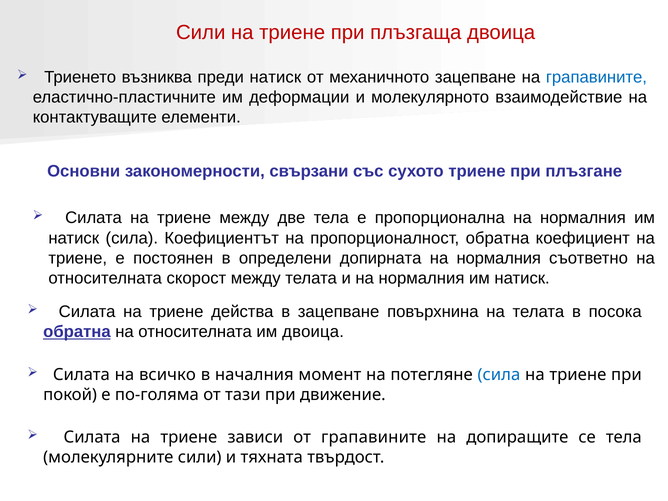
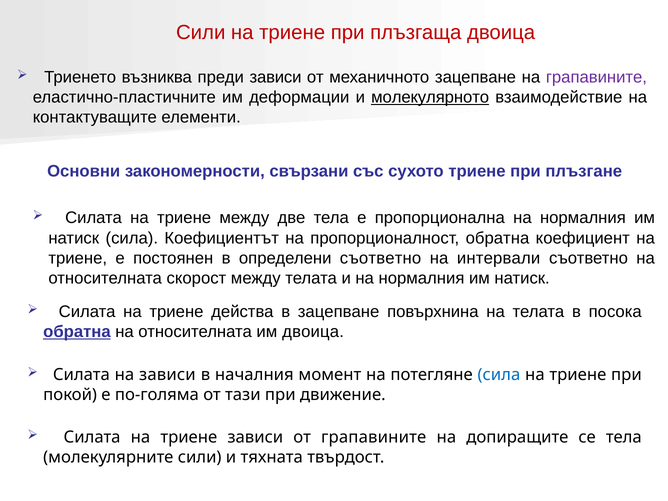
преди натиск: натиск -> зависи (276, 77)
грапавините colour: blue -> purple (596, 77)
молекулярното underline: none -> present (430, 97)
определени допирната: допирната -> съответно (381, 258)
нормалния: нормалния -> интервали (499, 258)
на всичко: всичко -> зависи (167, 375)
